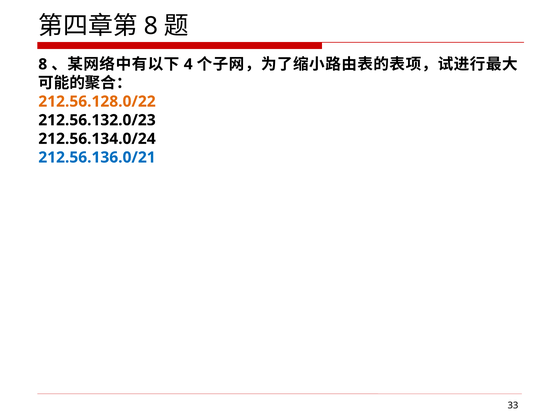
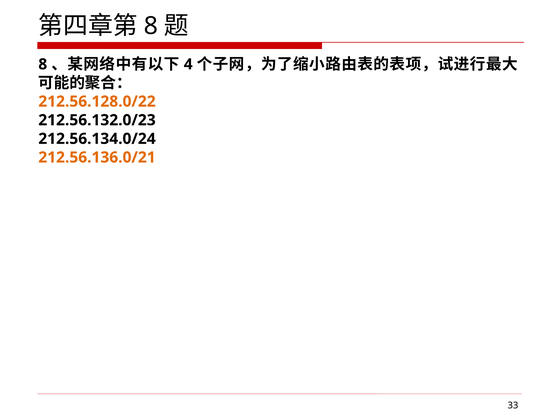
212.56.136.0/21 colour: blue -> orange (97, 157)
